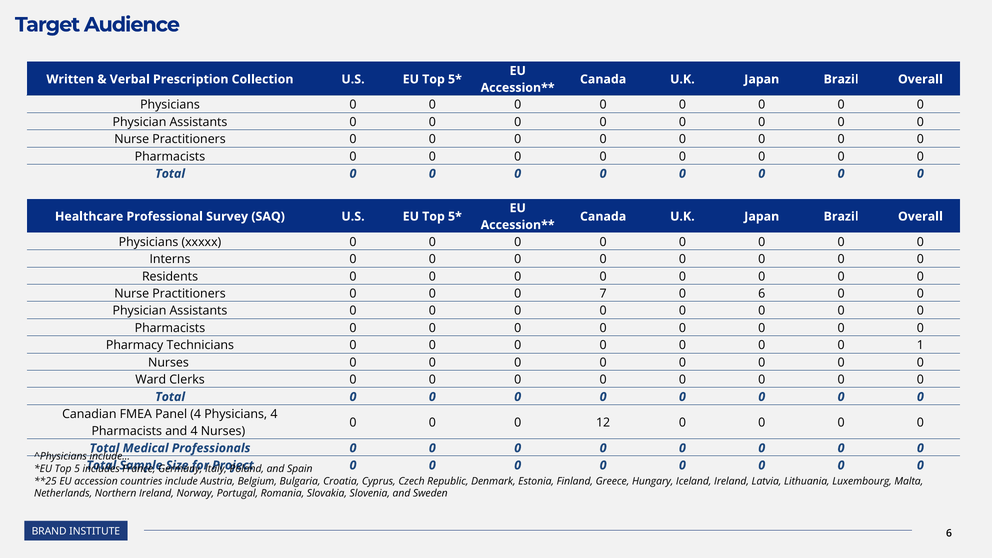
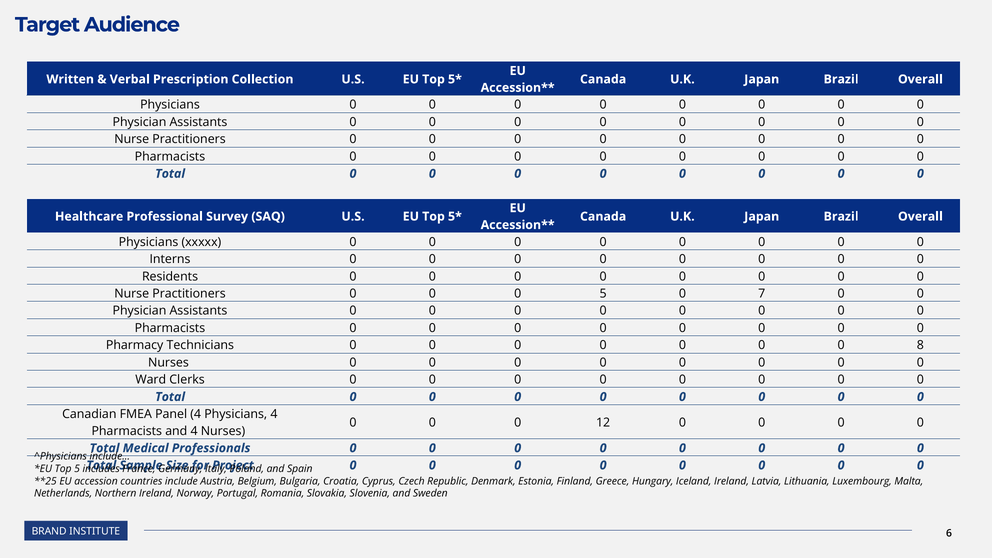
0 7: 7 -> 5 (603, 294)
0 6: 6 -> 7 (762, 294)
1: 1 -> 8 (920, 345)
